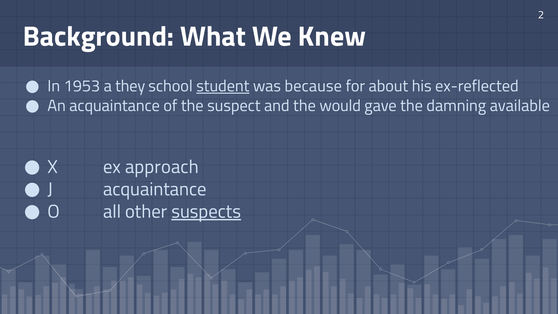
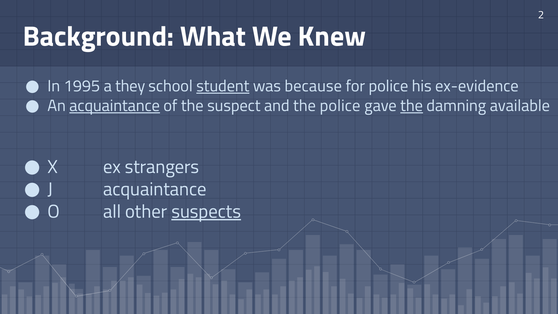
1953: 1953 -> 1995 (82, 86)
for about: about -> police (388, 86)
ex-reflected: ex-reflected -> ex-evidence (477, 86)
acquaintance underline: none -> present (115, 106)
the would: would -> police (340, 106)
the underline: none -> present (412, 106)
approach: approach -> strangers (162, 167)
